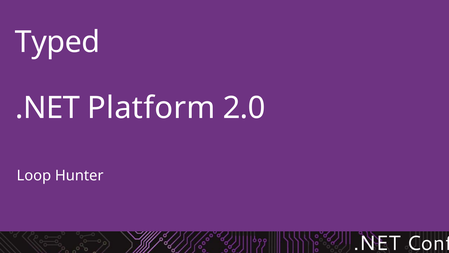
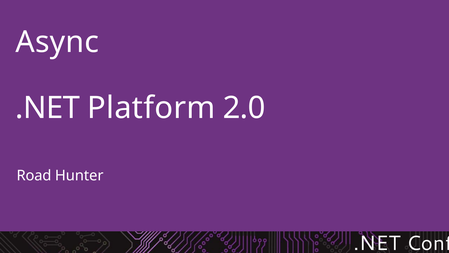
Typed: Typed -> Async (57, 42)
Loop: Loop -> Road (34, 175)
